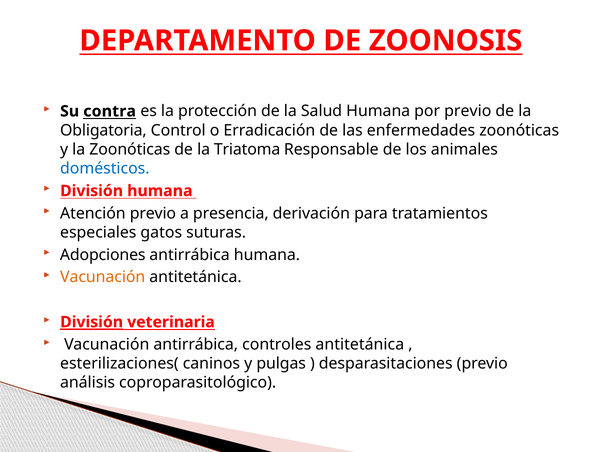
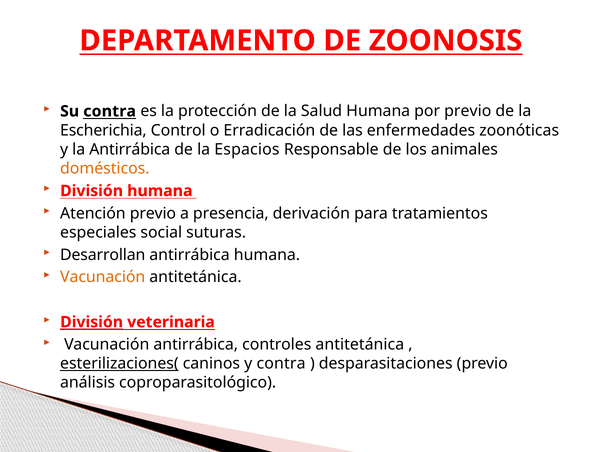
Obligatoria: Obligatoria -> Escherichia (103, 130)
la Zoonóticas: Zoonóticas -> Antirrábica (130, 149)
Triatoma: Triatoma -> Espacios (247, 149)
domésticos colour: blue -> orange (105, 168)
gatos: gatos -> social (161, 232)
Adopciones: Adopciones -> Desarrollan (103, 255)
esterilizaciones( underline: none -> present (119, 363)
y pulgas: pulgas -> contra (281, 363)
